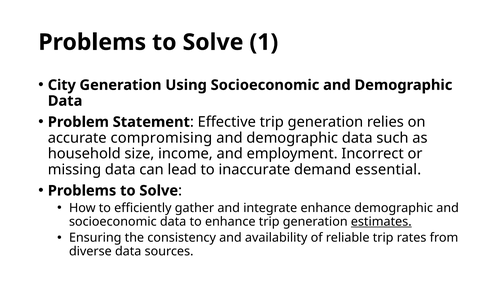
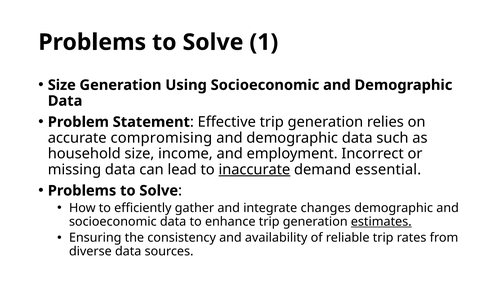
City: City -> Size (62, 85)
inaccurate underline: none -> present (254, 170)
integrate enhance: enhance -> changes (326, 208)
